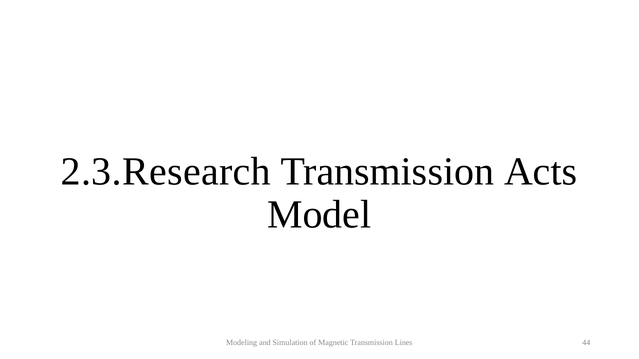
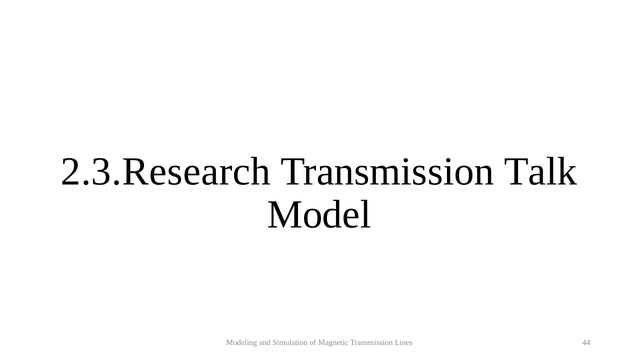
Acts: Acts -> Talk (541, 172)
